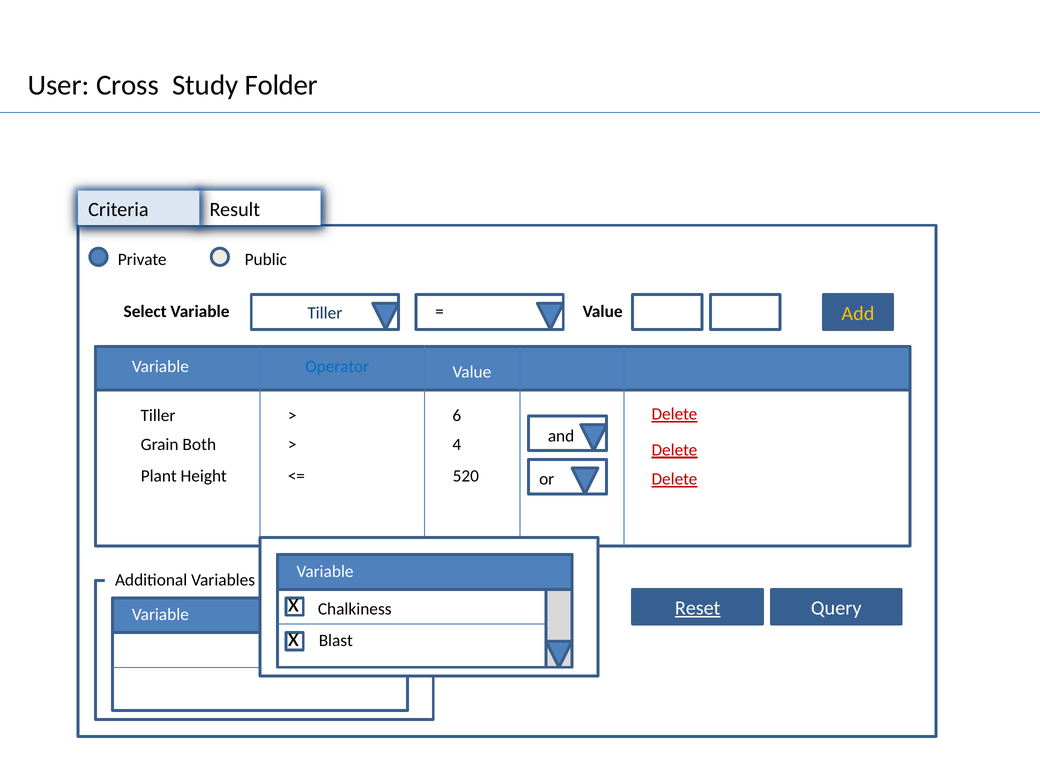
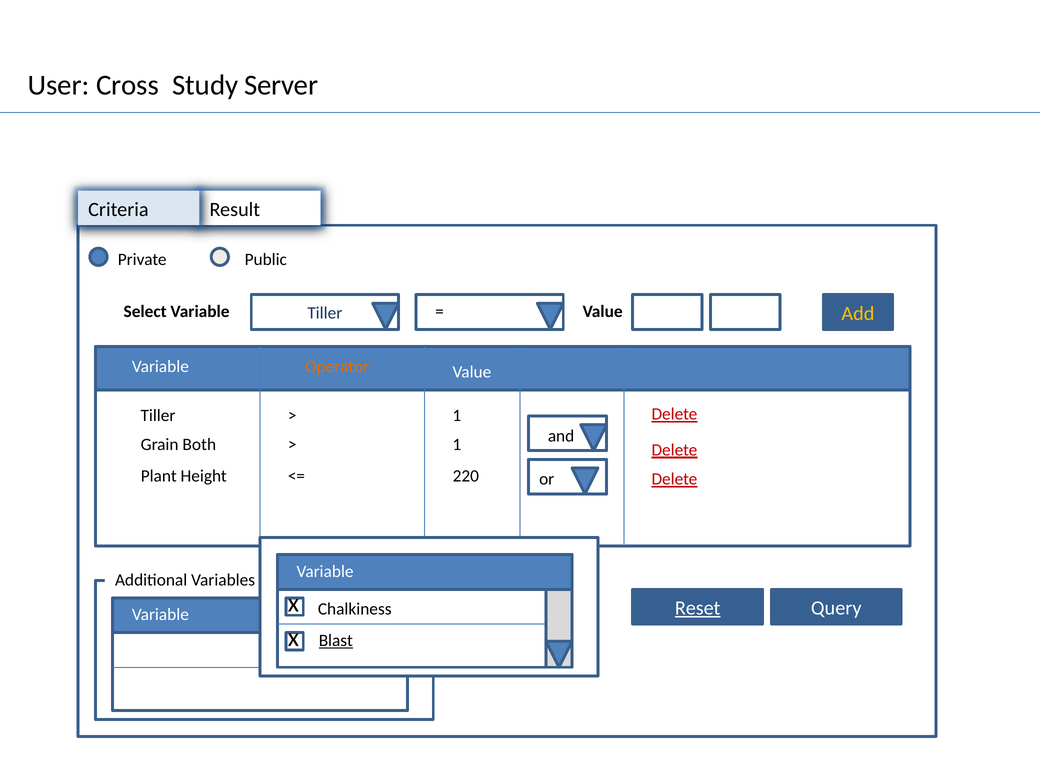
Folder: Folder -> Server (281, 85)
Operator colour: blue -> orange (337, 367)
6: 6 -> 1 (457, 415)
4: 4 -> 1 (457, 445)
520: 520 -> 220 (466, 476)
Blast underline: none -> present (336, 641)
